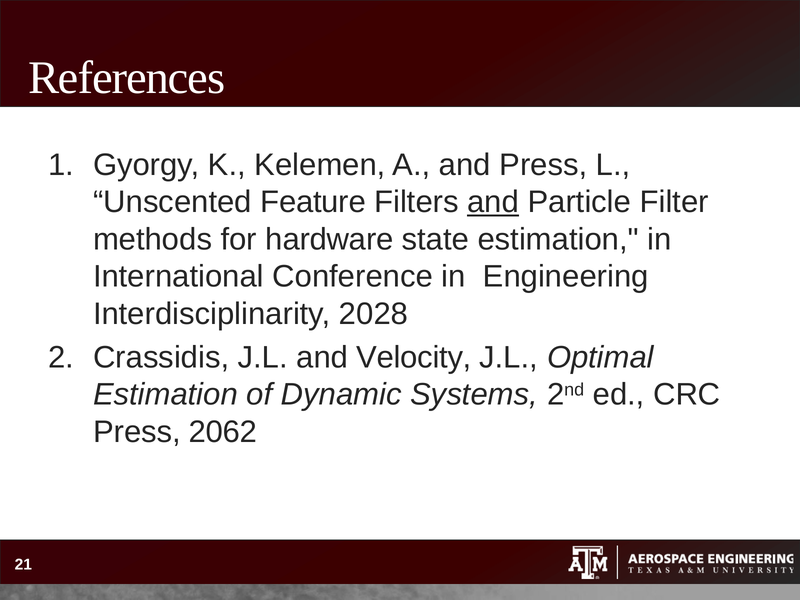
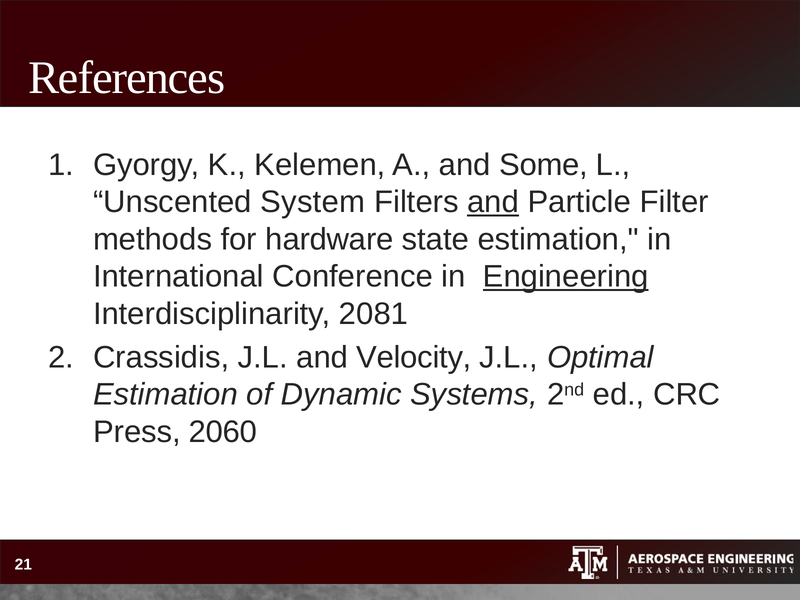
and Press: Press -> Some (544, 165)
Feature: Feature -> System (313, 202)
Engineering underline: none -> present (566, 277)
2028: 2028 -> 2081 (374, 314)
2062: 2062 -> 2060 (223, 432)
